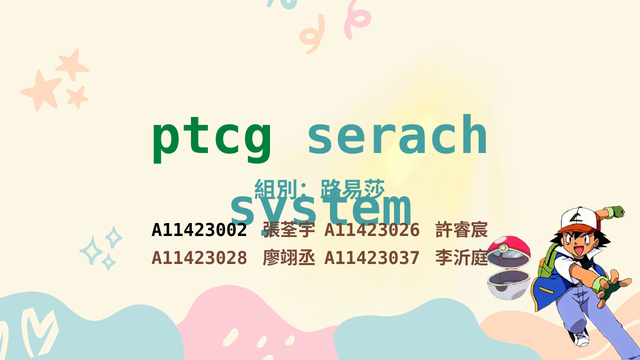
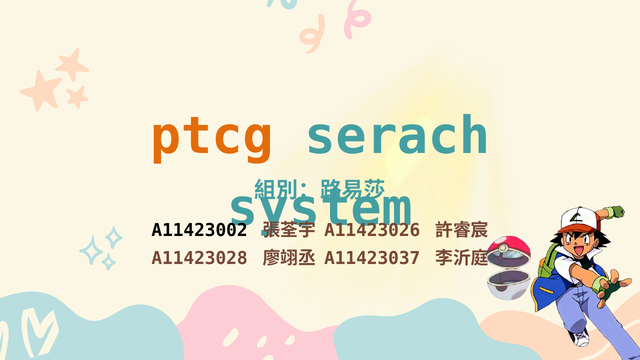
ptcg colour: green -> orange (212, 136)
